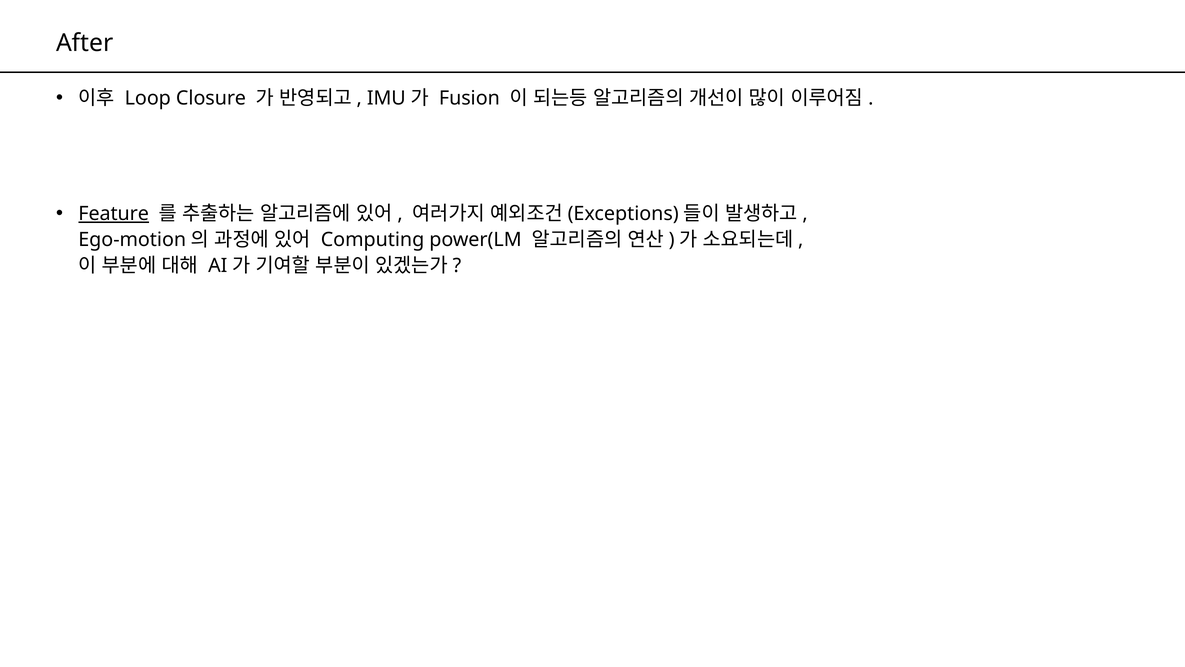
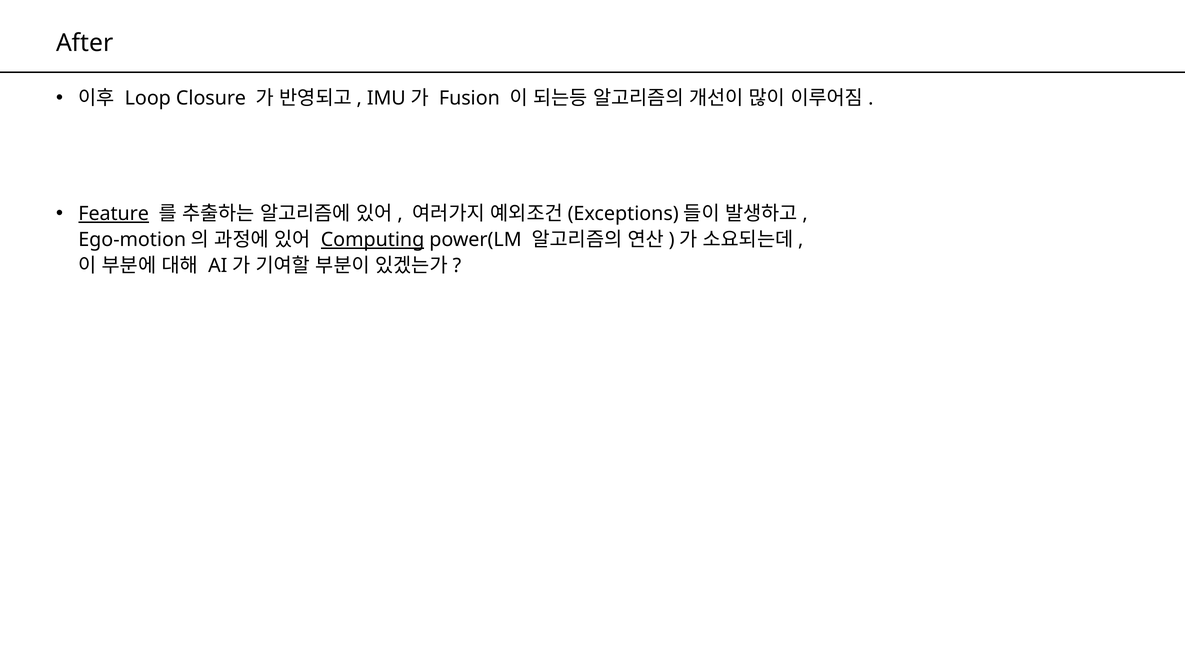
Computing underline: none -> present (373, 240)
